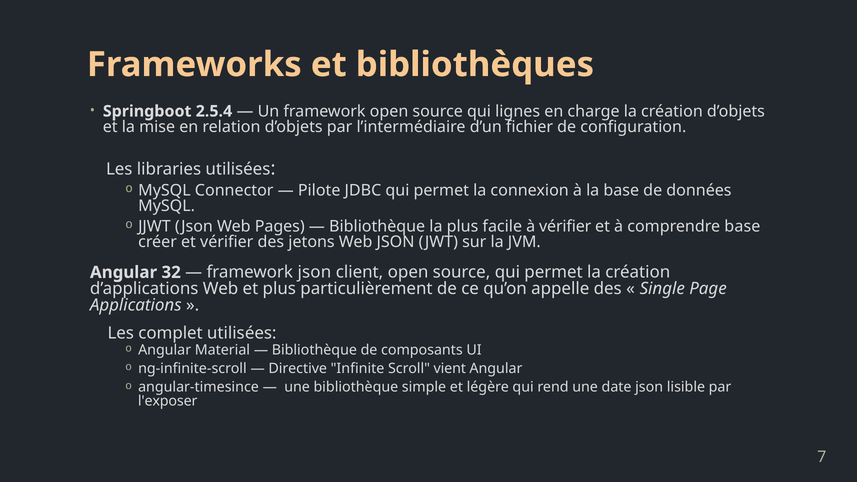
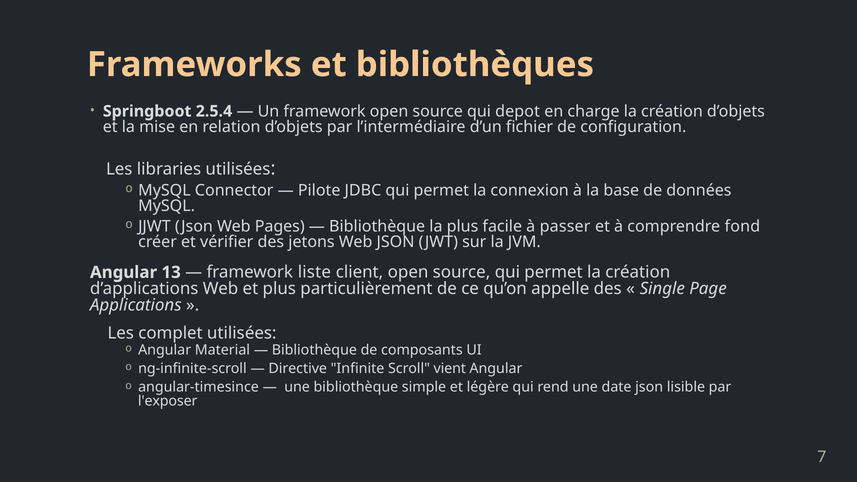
lignes: lignes -> depot (518, 111)
à vérifier: vérifier -> passer (565, 226)
comprendre base: base -> fond (742, 226)
32: 32 -> 13 (171, 272)
framework json: json -> liste (314, 272)
